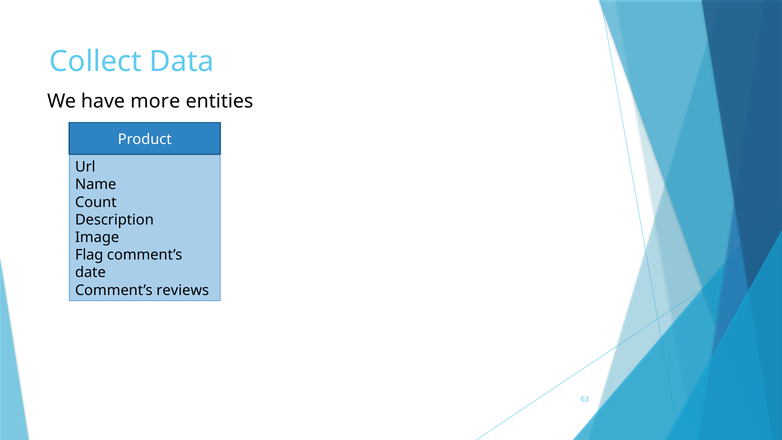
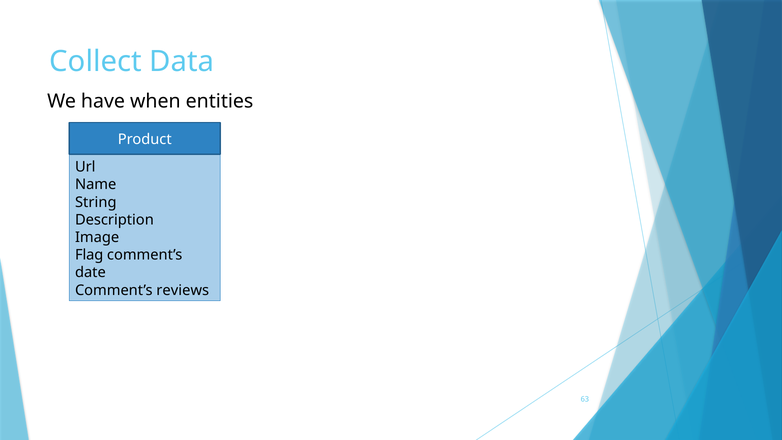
more: more -> when (155, 101)
Count: Count -> String (96, 202)
